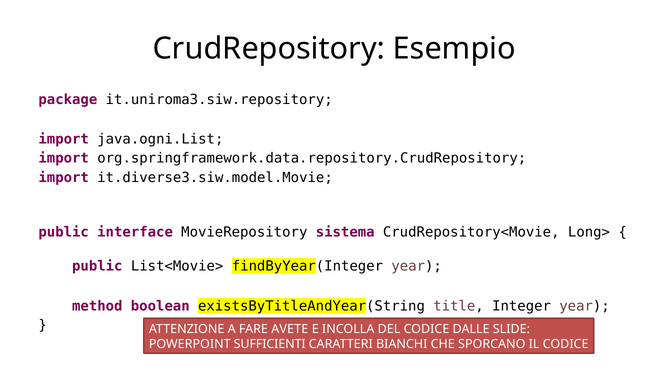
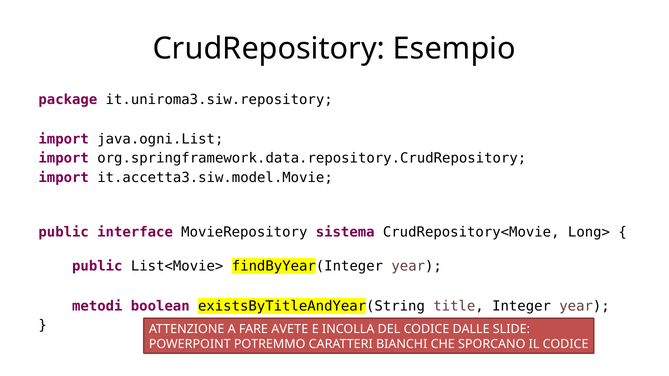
it.diverse3.siw.model.Movie: it.diverse3.siw.model.Movie -> it.accetta3.siw.model.Movie (215, 178)
method: method -> metodi (97, 306)
SUFFICIENTI: SUFFICIENTI -> POTREMMO (270, 344)
